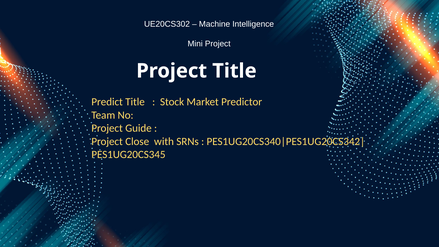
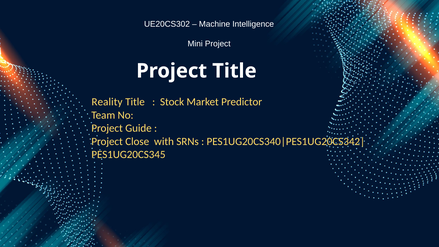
Predict: Predict -> Reality (107, 102)
